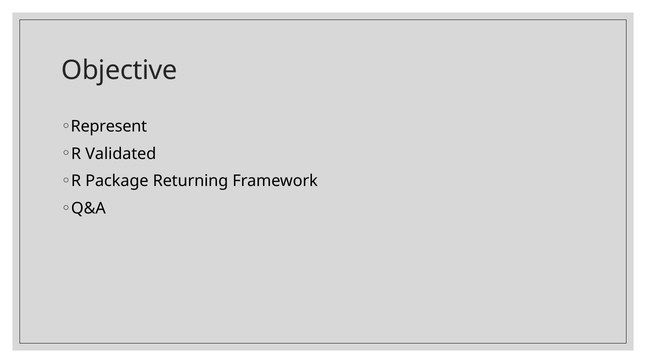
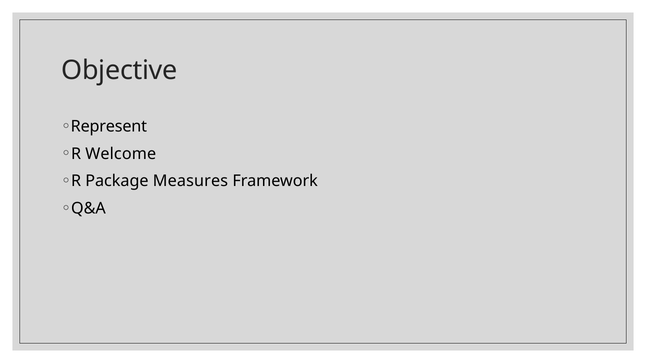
Validated: Validated -> Welcome (121, 154)
Returning: Returning -> Measures (190, 181)
